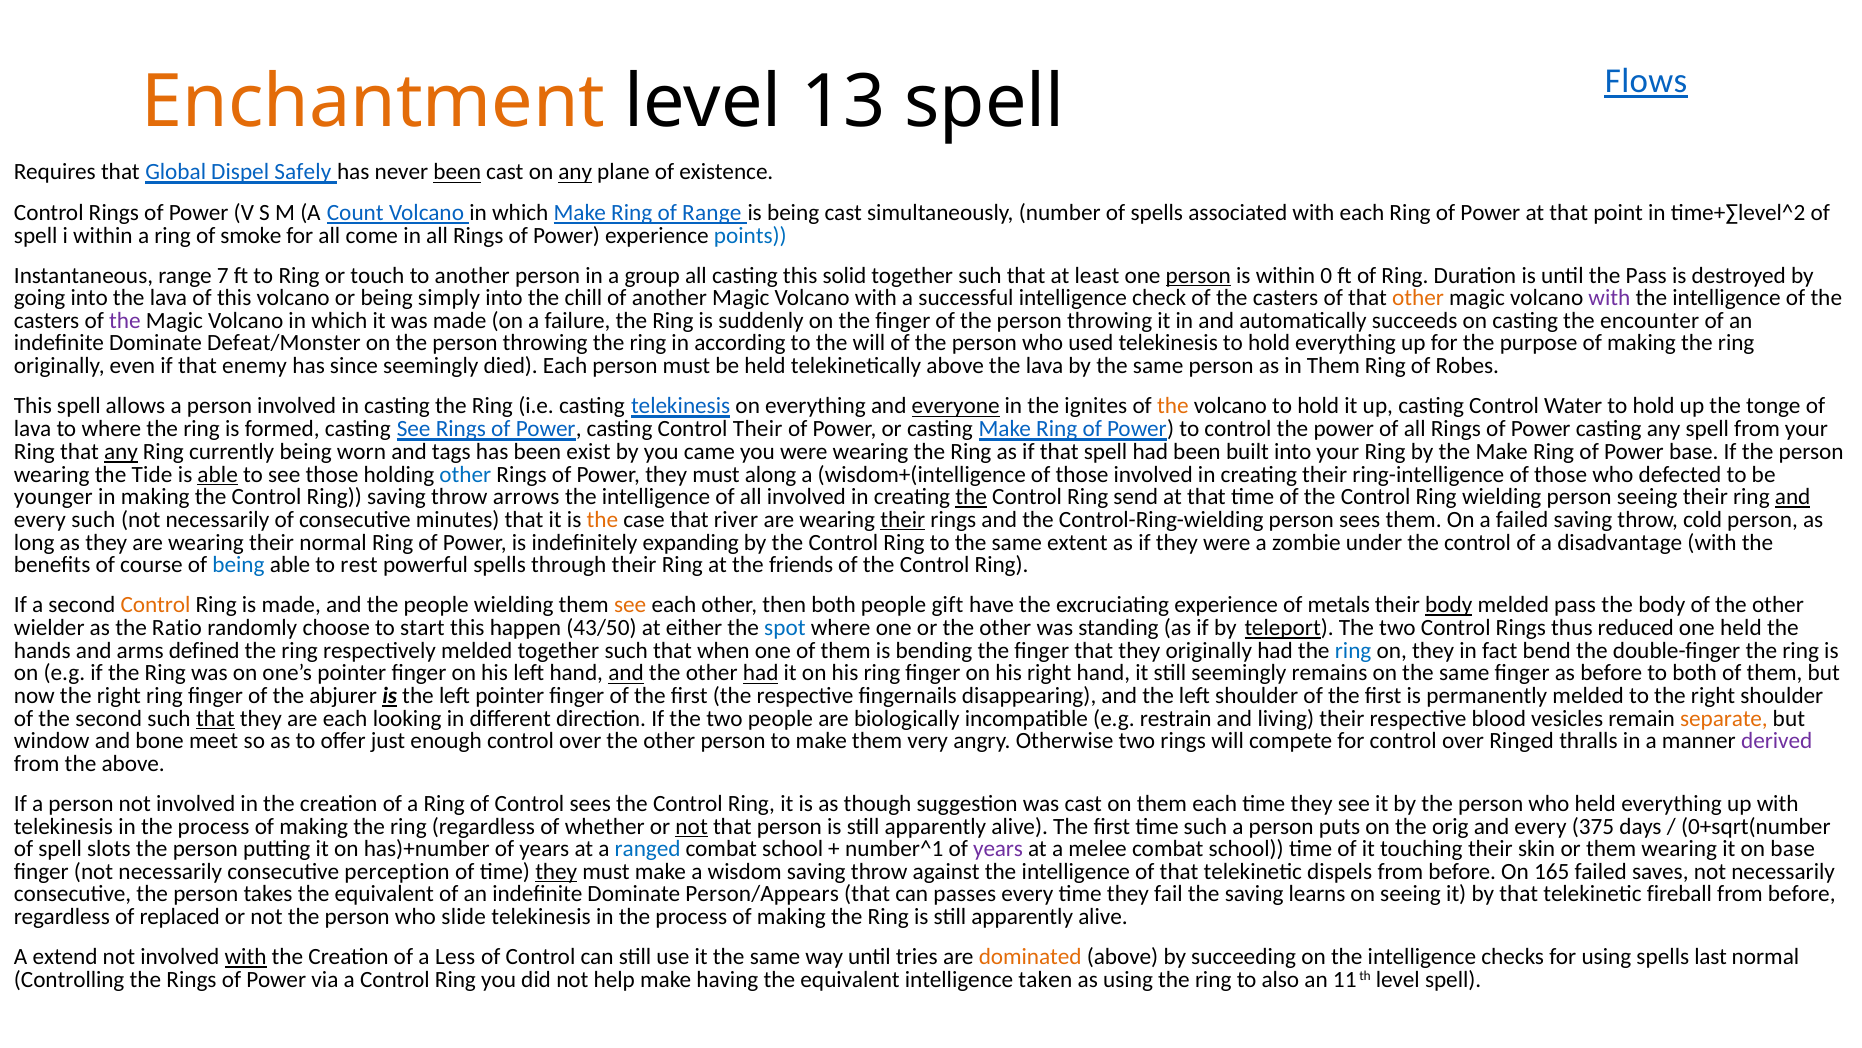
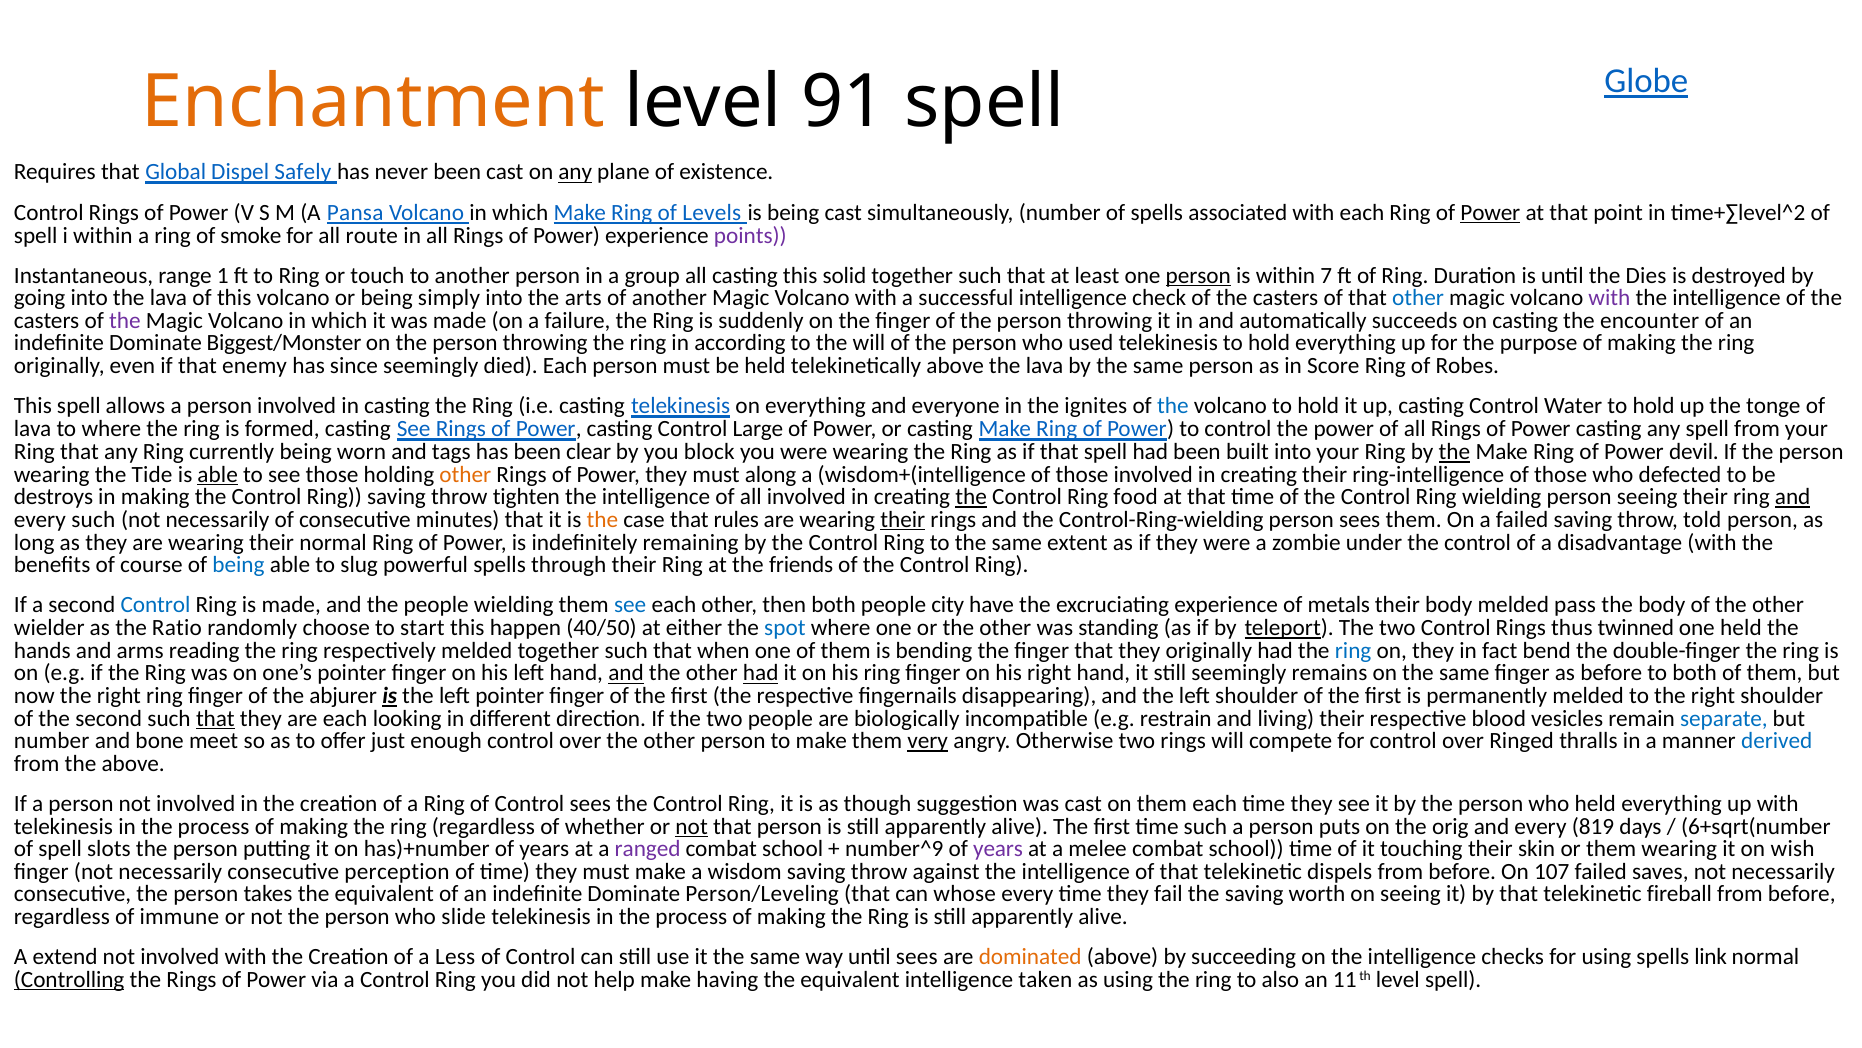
Flows: Flows -> Globe (1646, 81)
13: 13 -> 91 (843, 102)
been underline: present -> none (457, 172)
Count: Count -> Pansa (355, 213)
of Range: Range -> Levels (712, 213)
Power underline: none -> present (1490, 213)
come: come -> route (372, 235)
points colour: blue -> purple (750, 235)
7: 7 -> 1 (223, 275)
0: 0 -> 7 (1326, 275)
the Pass: Pass -> Dies (1646, 275)
chill: chill -> arts (583, 298)
other colour: orange -> blue (1418, 298)
Defeat/Monster: Defeat/Monster -> Biggest/Monster (284, 343)
in Them: Them -> Score (1333, 366)
everyone underline: present -> none (956, 406)
the colour: orange -> blue (1173, 406)
Control Their: Their -> Large (758, 429)
any underline: present -> none (121, 452)
exist: exist -> clear (589, 452)
came: came -> block (709, 452)
the underline: none -> present (1454, 452)
Power base: base -> devil (1694, 452)
other colour: blue -> orange (465, 474)
younger: younger -> destroys (54, 497)
arrows: arrows -> tighten (526, 497)
send: send -> food (1136, 497)
river: river -> rules (736, 519)
cold: cold -> told (1702, 519)
expanding: expanding -> remaining (691, 542)
rest: rest -> slug (359, 565)
Control colour: orange -> blue (155, 605)
see colour: orange -> blue (630, 605)
gift: gift -> city (948, 605)
body underline: present -> none (1449, 605)
43/50: 43/50 -> 40/50 (602, 628)
reduced: reduced -> twinned (1636, 628)
defined: defined -> reading (204, 650)
separate colour: orange -> blue (1724, 718)
window: window -> number (52, 741)
very underline: none -> present (928, 741)
derived colour: purple -> blue (1777, 741)
375: 375 -> 819 (1593, 826)
0+sqrt(number: 0+sqrt(number -> 6+sqrt(number (1756, 826)
ranged colour: blue -> purple (648, 848)
number^1: number^1 -> number^9 (894, 848)
on base: base -> wish (1793, 848)
they underline: present -> none (556, 871)
165: 165 -> 107 (1552, 871)
Person/Appears: Person/Appears -> Person/Leveling (762, 894)
passes: passes -> whose (965, 894)
learns: learns -> worth (1317, 894)
replaced: replaced -> immune (179, 916)
with underline: present -> none (246, 956)
until tries: tries -> sees (917, 956)
last: last -> link (1711, 956)
Controlling underline: none -> present (69, 979)
